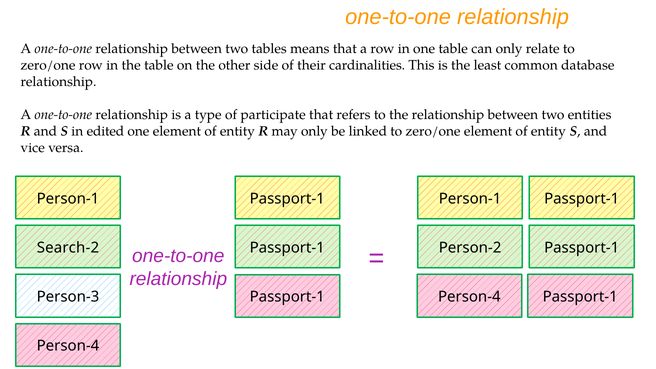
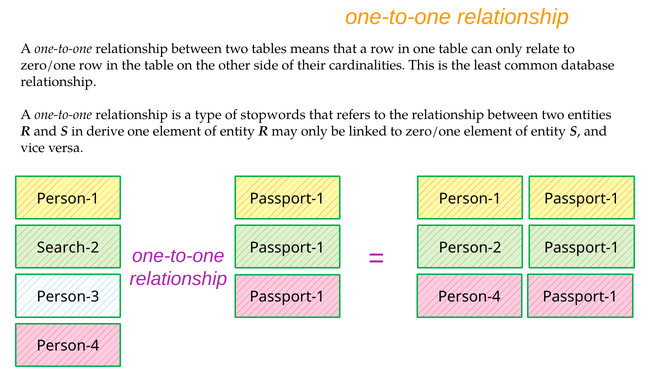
participate: participate -> stopwords (273, 115)
edited: edited -> derive (105, 131)
